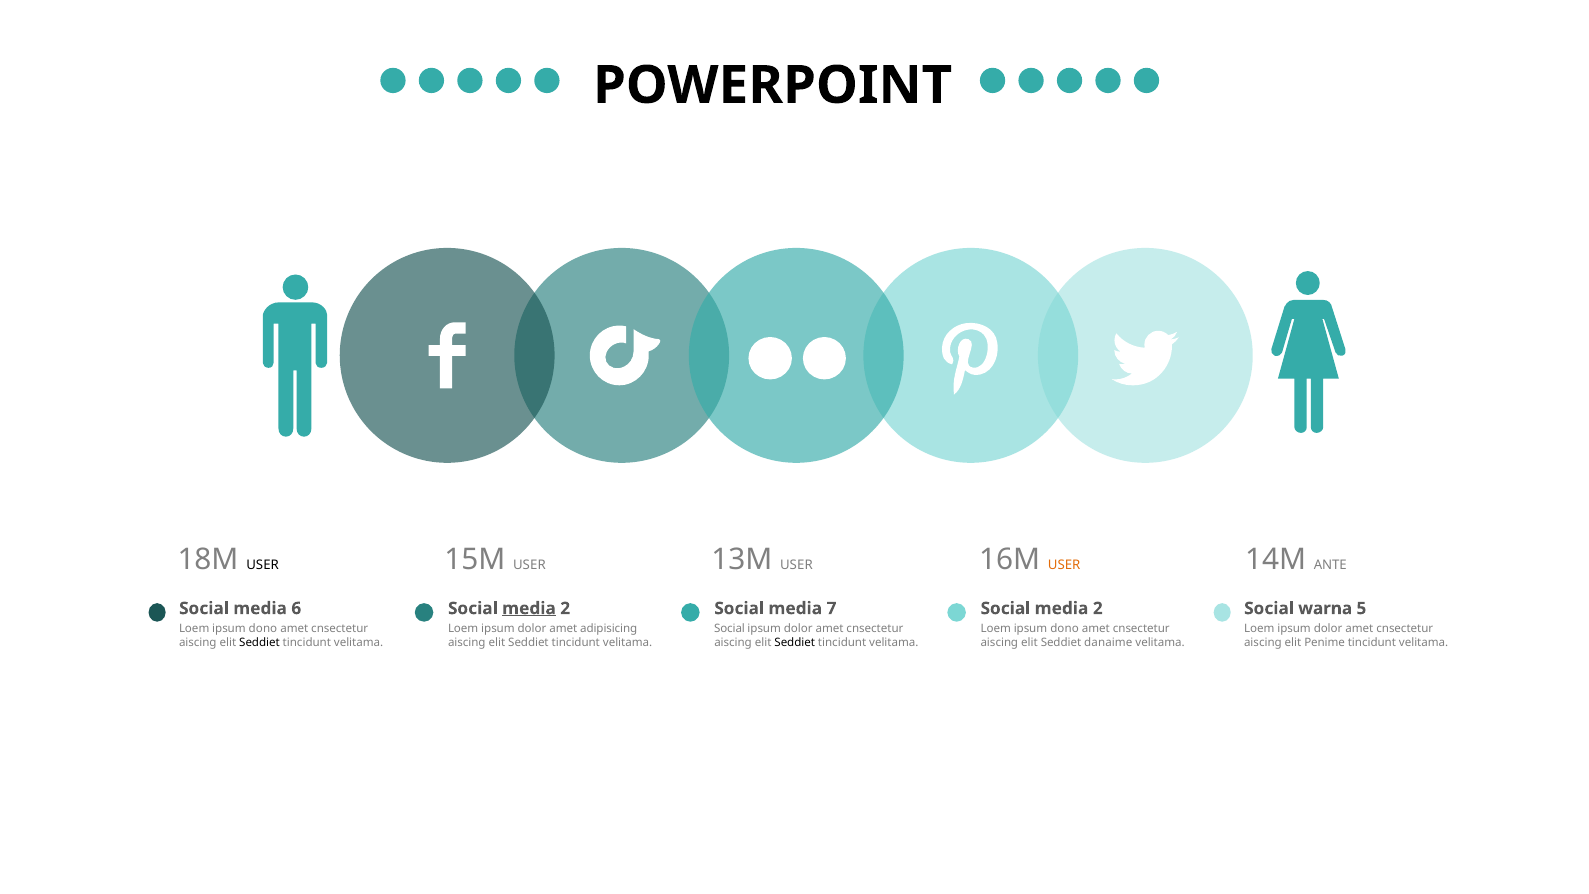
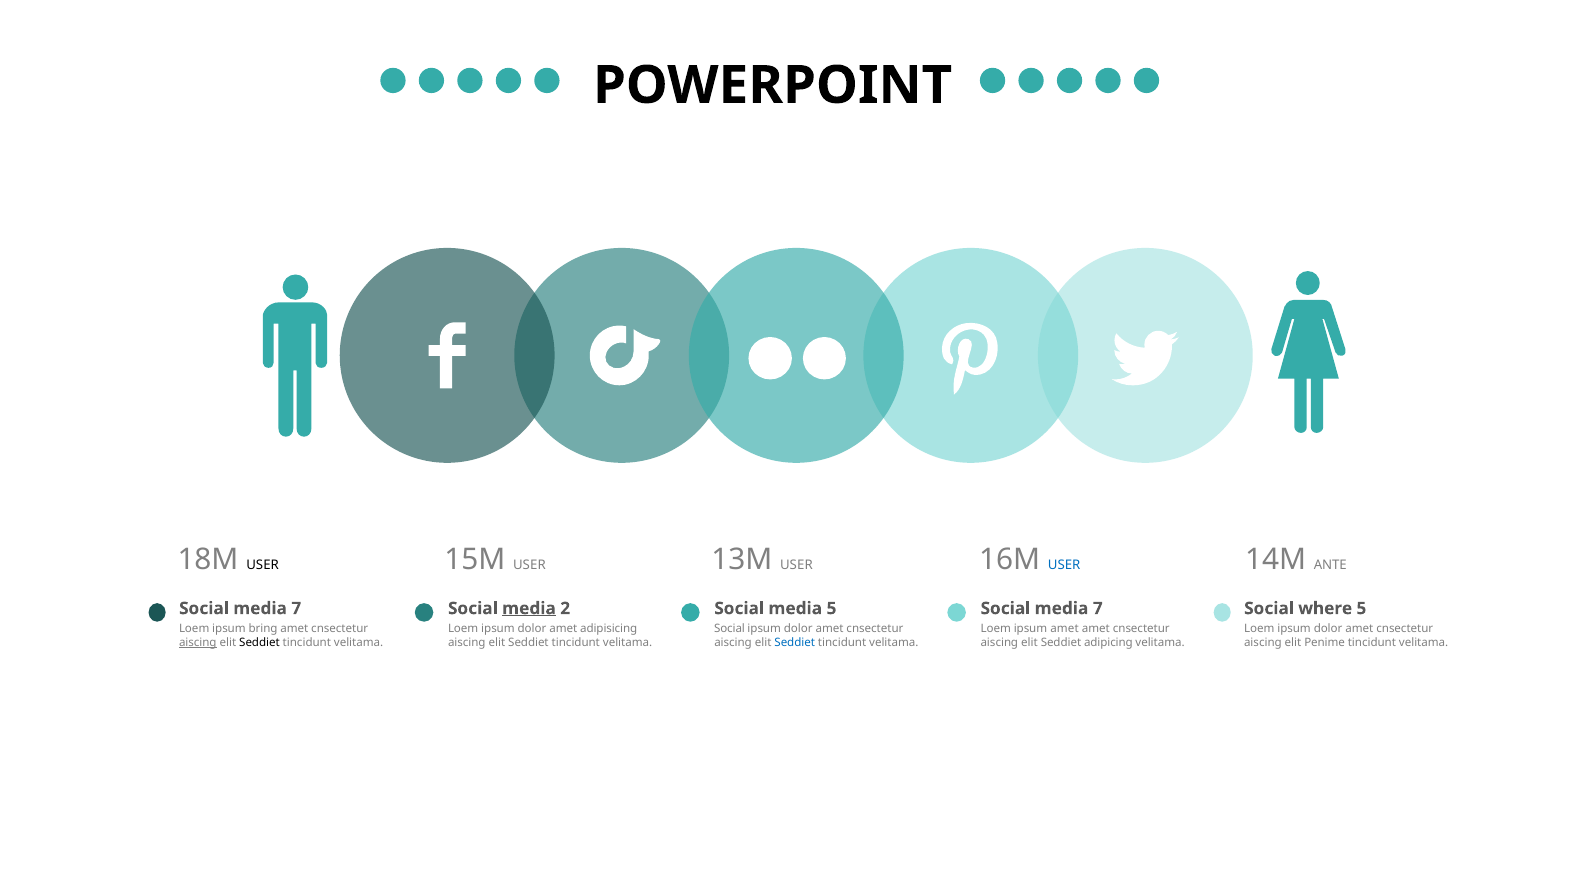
USER colour: orange -> blue (1064, 565)
6: 6 -> 7 (296, 608)
media 7: 7 -> 5 (832, 608)
2: 2 -> 7 (1098, 608)
warna: warna -> where (1325, 608)
dono: dono -> bring (263, 629)
dono: dono -> amet (1065, 629)
aiscing underline: none -> present (198, 643)
Seddiet colour: black -> blue (795, 643)
danaime: danaime -> adipicing (1108, 643)
